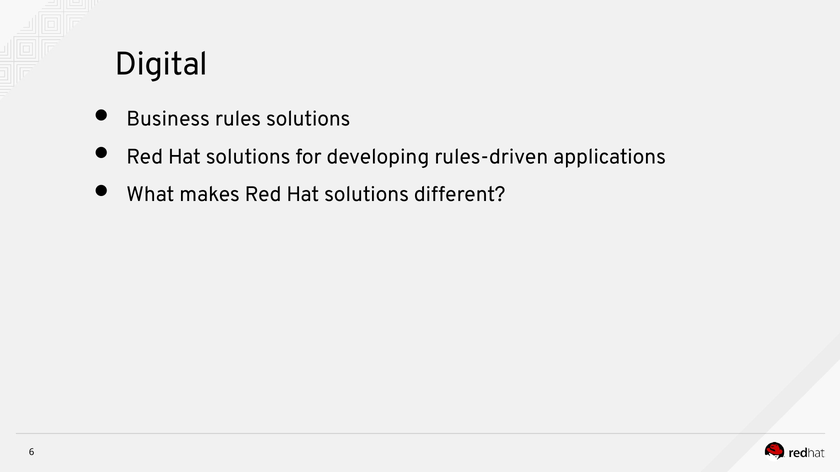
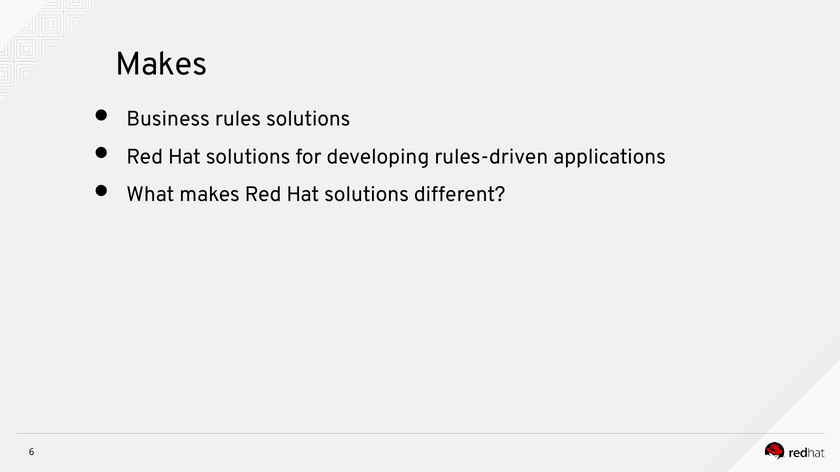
Digital: Digital -> Makes (161, 64)
